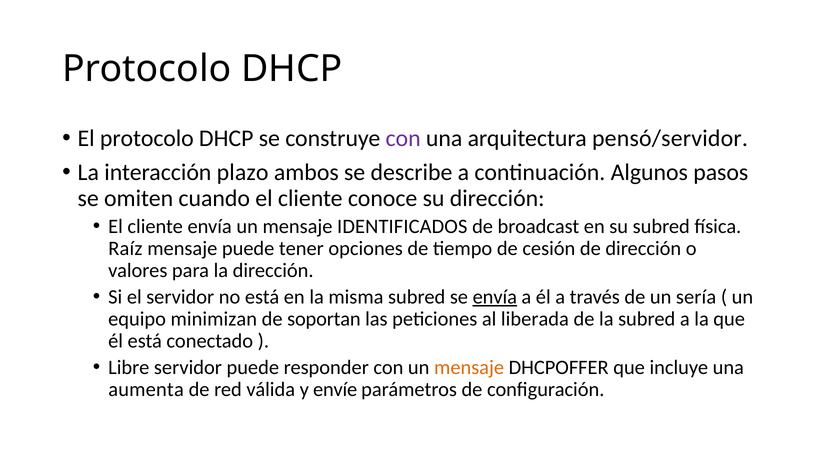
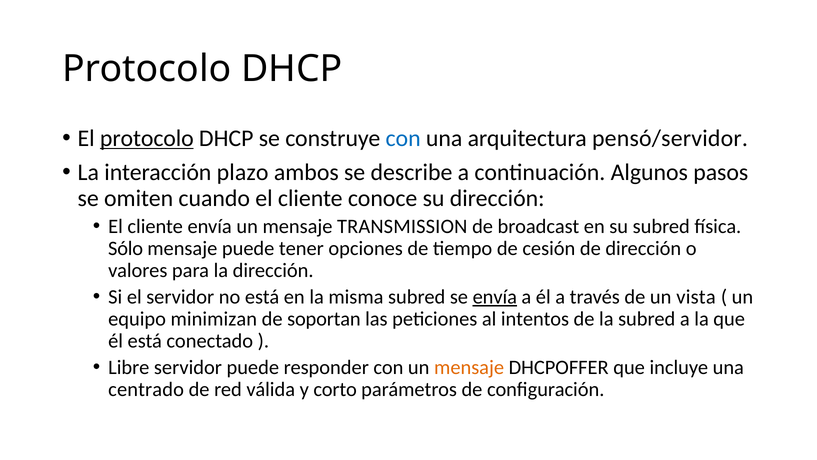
protocolo underline: none -> present (147, 138)
con colour: purple -> blue (403, 138)
IDENTIFICADOS: IDENTIFICADOS -> TRANSMISSION (402, 226)
Raíz: Raíz -> Sólo (126, 248)
sería: sería -> vista (696, 297)
liberada: liberada -> intentos (535, 319)
aumenta: aumenta -> centrado (146, 389)
envíe: envíe -> corto (335, 389)
